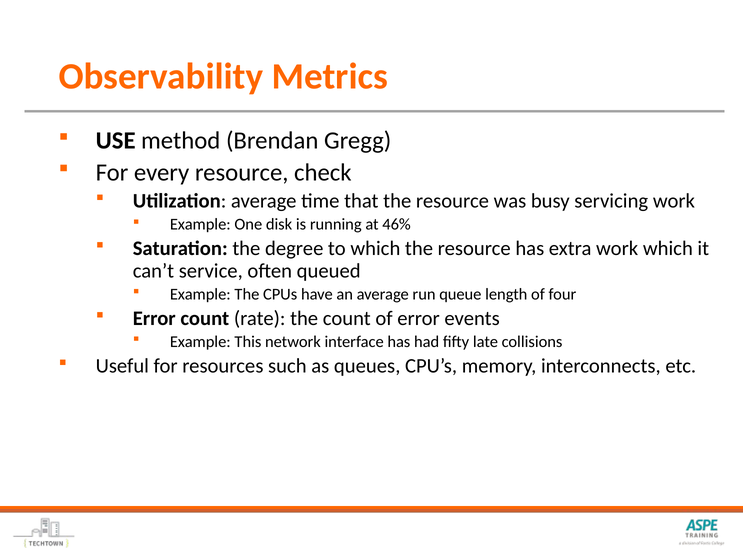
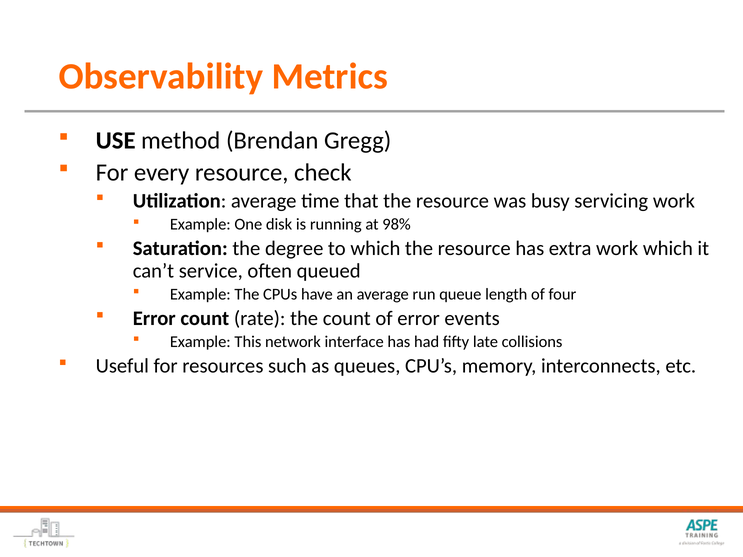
46%: 46% -> 98% (397, 225)
